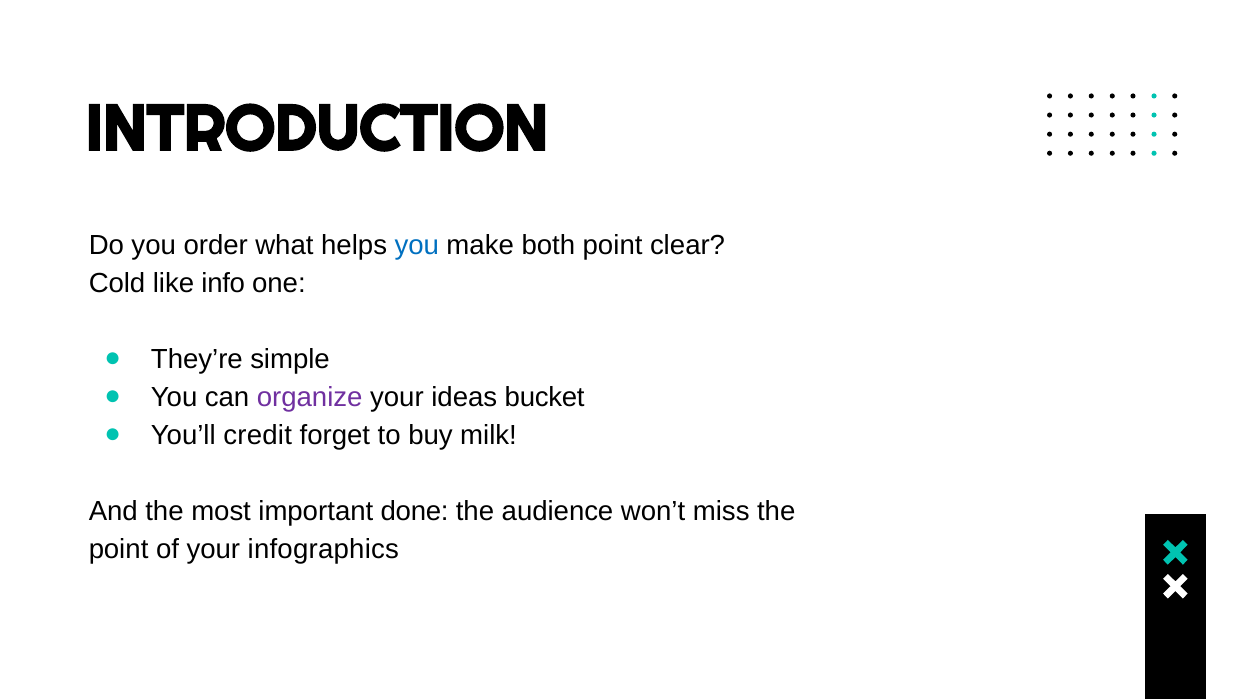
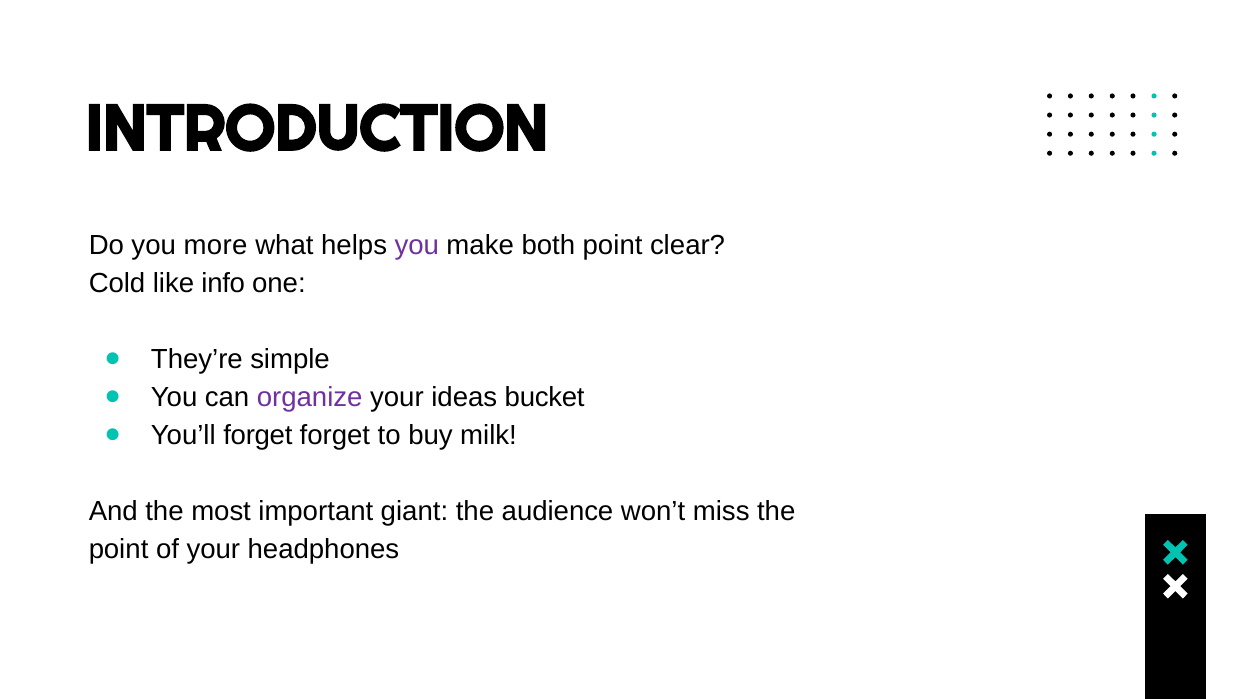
order: order -> more (216, 245)
you colour: blue -> purple (417, 245)
You’ll credit: credit -> forget (258, 436)
done: done -> giant (414, 512)
infographics: infographics -> headphones (323, 550)
